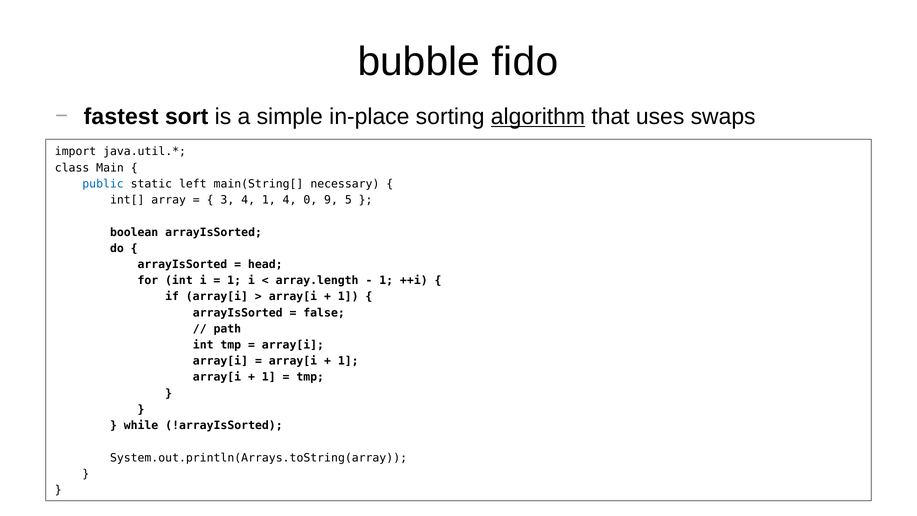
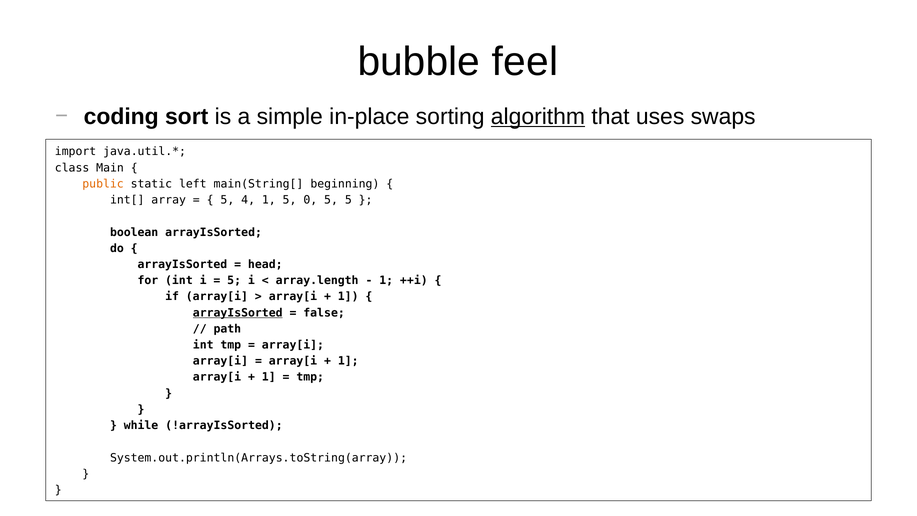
fido: fido -> feel (525, 62)
fastest: fastest -> coding (121, 117)
public colour: blue -> orange (103, 184)
necessary: necessary -> beginning (345, 184)
3: 3 -> 5 (227, 200)
1 4: 4 -> 5 (290, 200)
0 9: 9 -> 5 (331, 200)
1: 1 -> 5 (234, 280)
arrayIsSorted underline: none -> present (238, 313)
